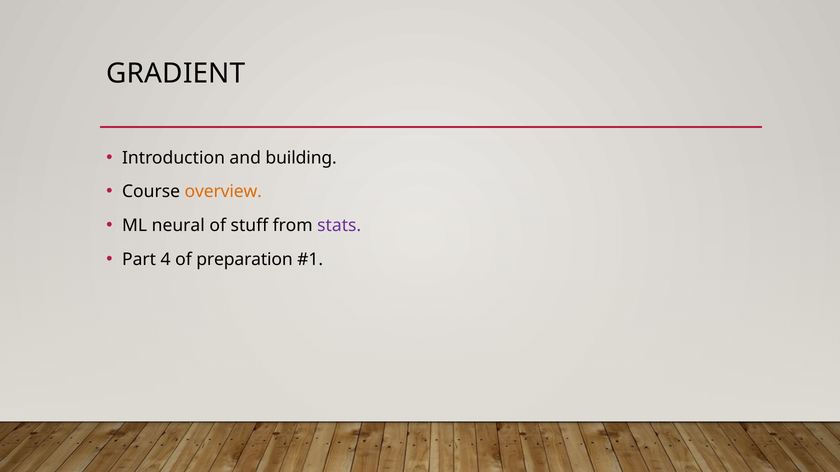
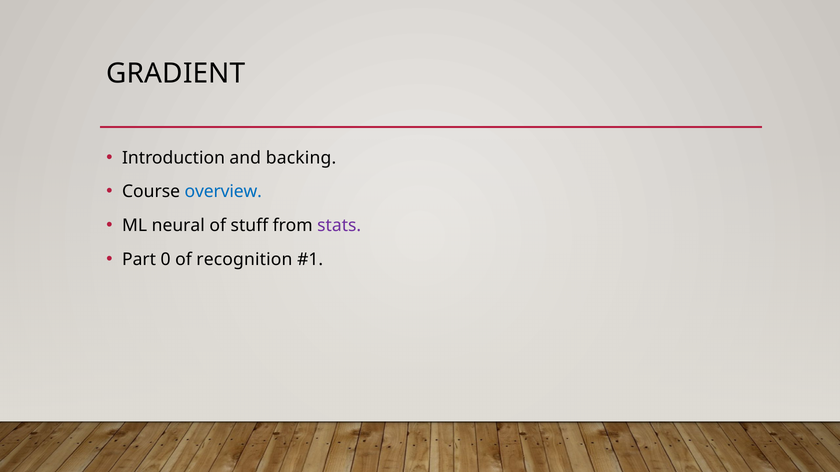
building: building -> backing (301, 158)
overview colour: orange -> blue (223, 192)
4: 4 -> 0 (166, 260)
preparation: preparation -> recognition (244, 260)
